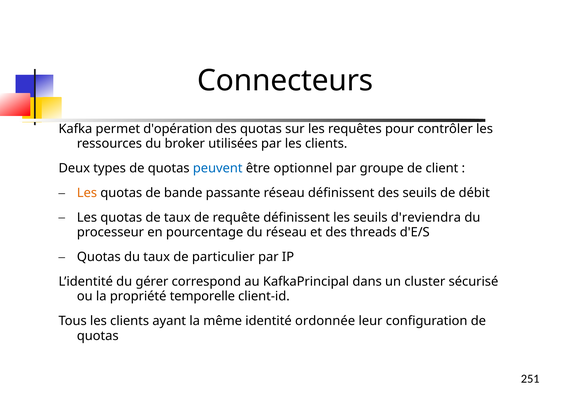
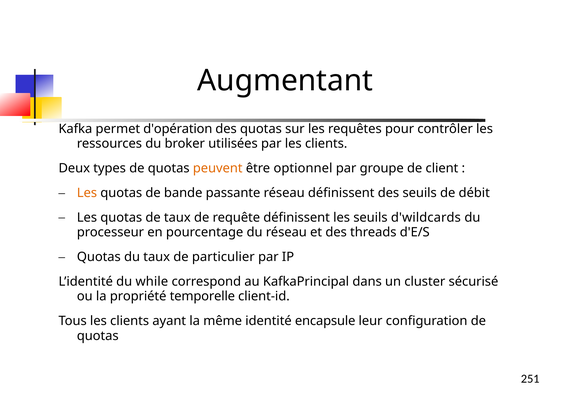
Connecteurs: Connecteurs -> Augmentant (285, 81)
peuvent colour: blue -> orange (218, 168)
d'reviendra: d'reviendra -> d'wildcards (426, 217)
gérer: gérer -> while (152, 282)
ordonnée: ordonnée -> encapsule (325, 321)
